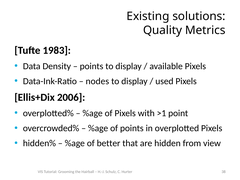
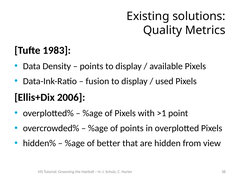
nodes: nodes -> fusion (97, 81)
